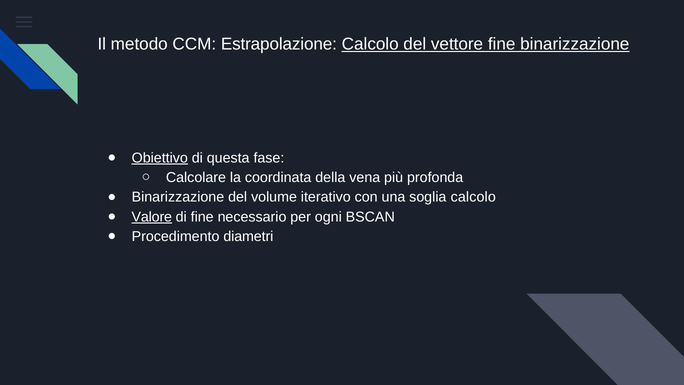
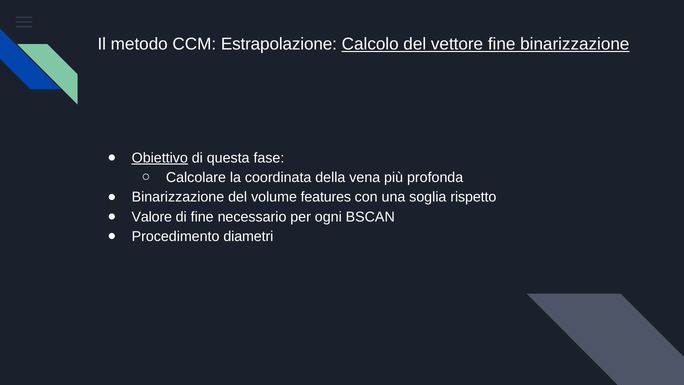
iterativo: iterativo -> features (326, 197)
soglia calcolo: calcolo -> rispetto (473, 197)
Valore underline: present -> none (152, 217)
